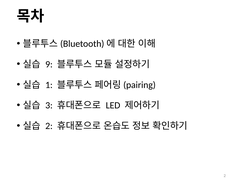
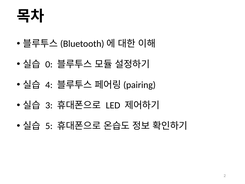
9: 9 -> 0 (49, 64)
1: 1 -> 4 (49, 85)
2: 2 -> 5 (49, 126)
